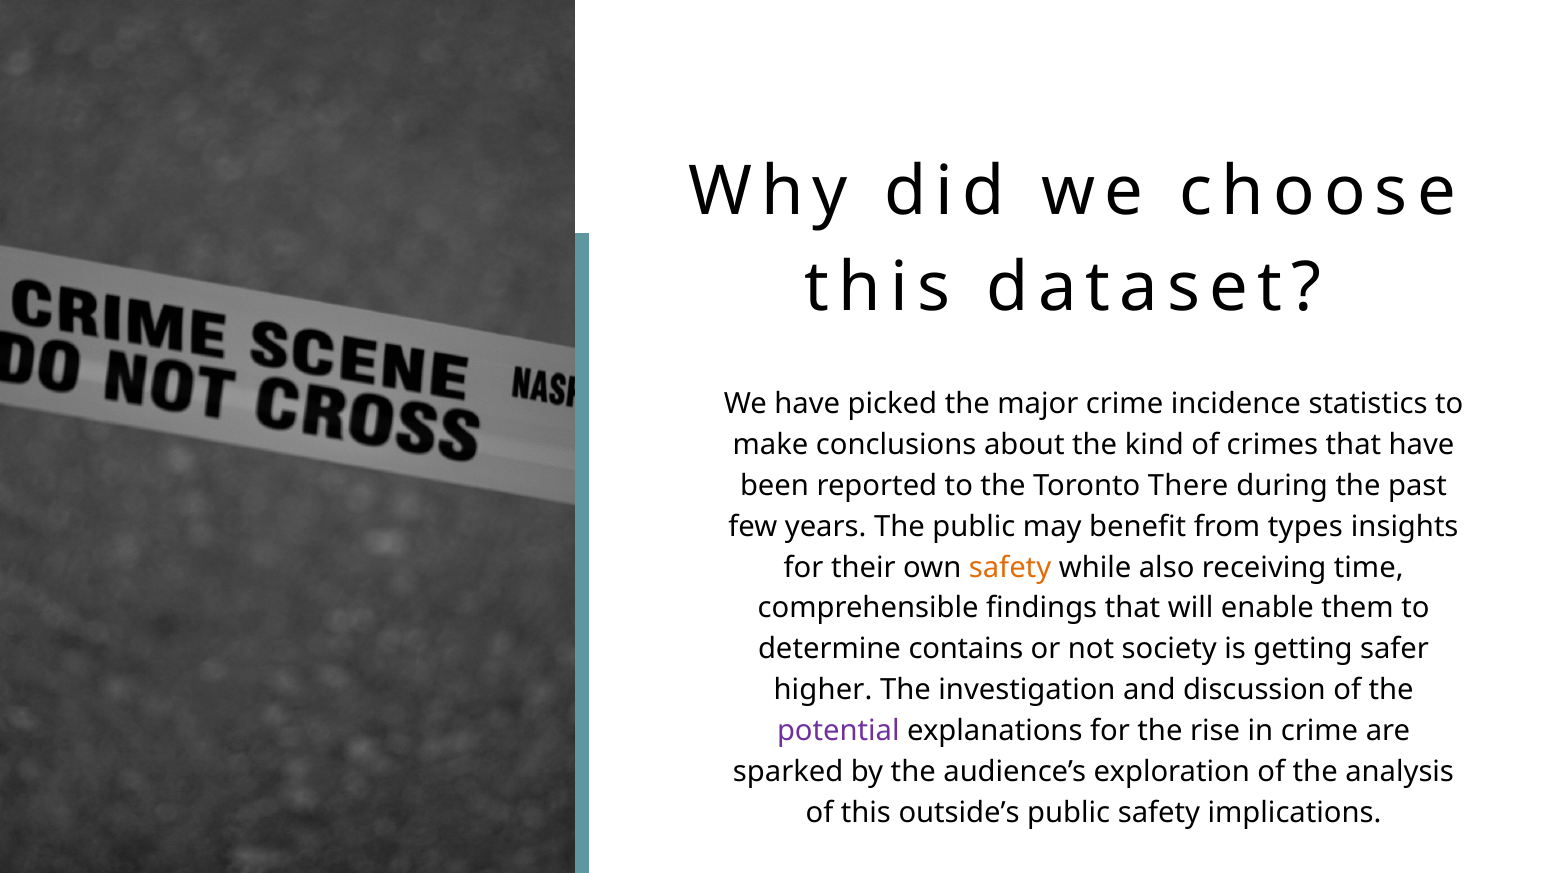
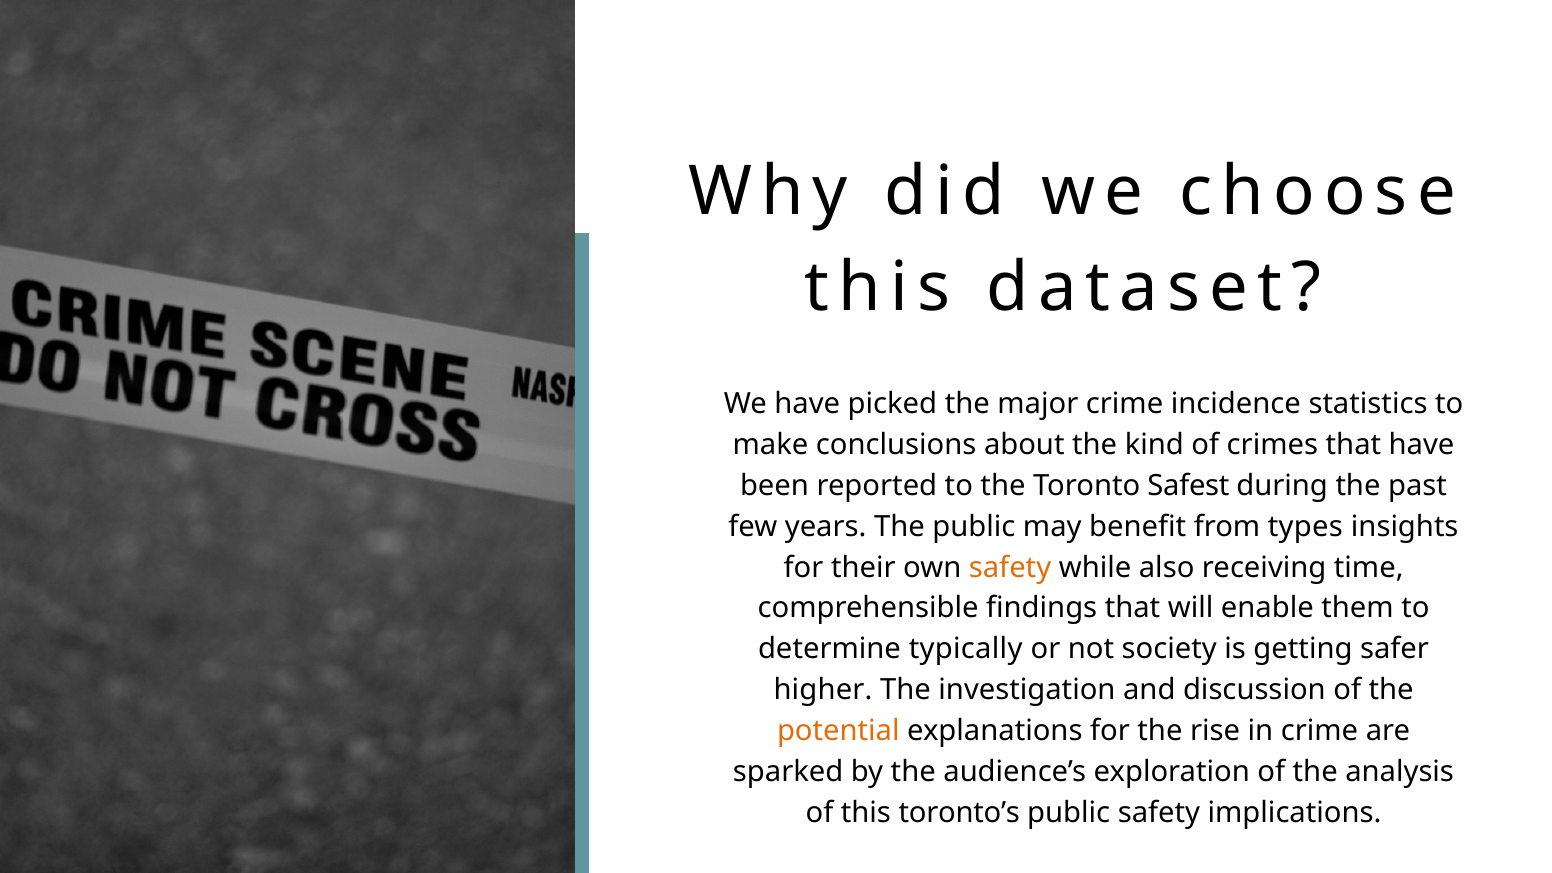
There: There -> Safest (1188, 486)
contains: contains -> typically (966, 649)
potential colour: purple -> orange (838, 731)
outside’s: outside’s -> toronto’s (959, 813)
